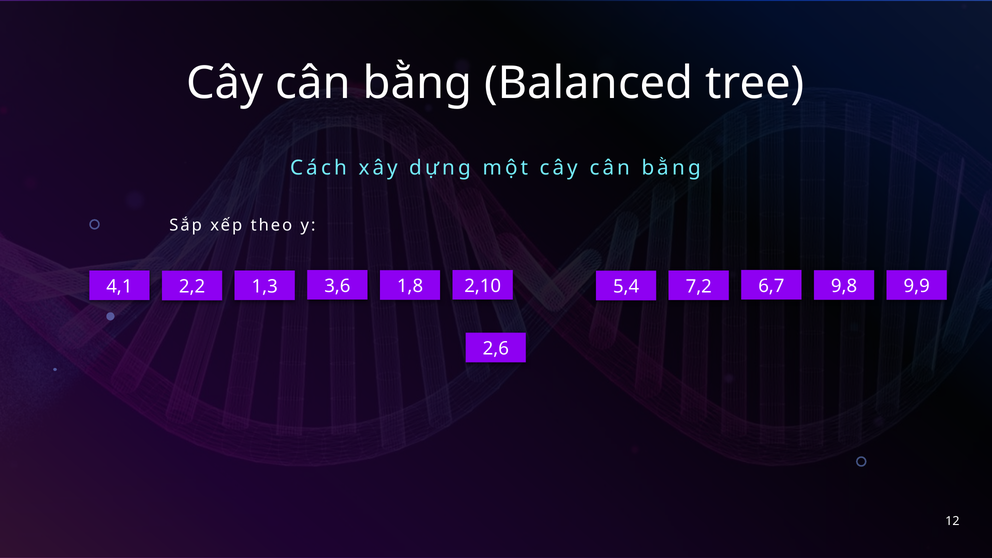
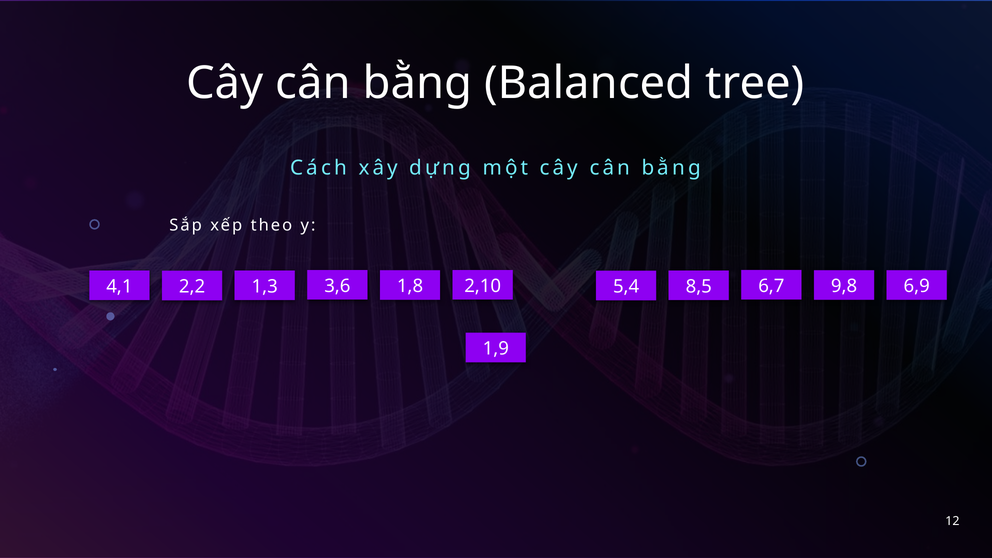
7,2: 7,2 -> 8,5 (699, 287)
9,9: 9,9 -> 6,9 (917, 286)
2,6: 2,6 -> 1,9 (496, 349)
